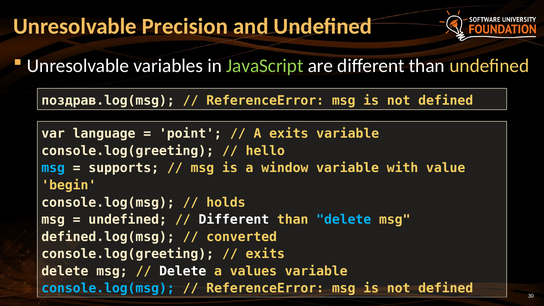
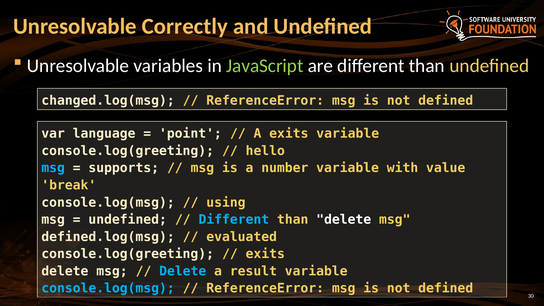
Precision: Precision -> Correctly (185, 26)
поздрав.log(msg: поздрав.log(msg -> changed.log(msg (108, 101)
window: window -> number (285, 168)
begin: begin -> break (69, 185)
holds: holds -> using (226, 202)
Different colour: white -> light blue (234, 220)
delete colour: light blue -> white (344, 220)
converted: converted -> evaluated (242, 237)
Delete colour: white -> light blue (183, 271)
values: values -> result (253, 271)
